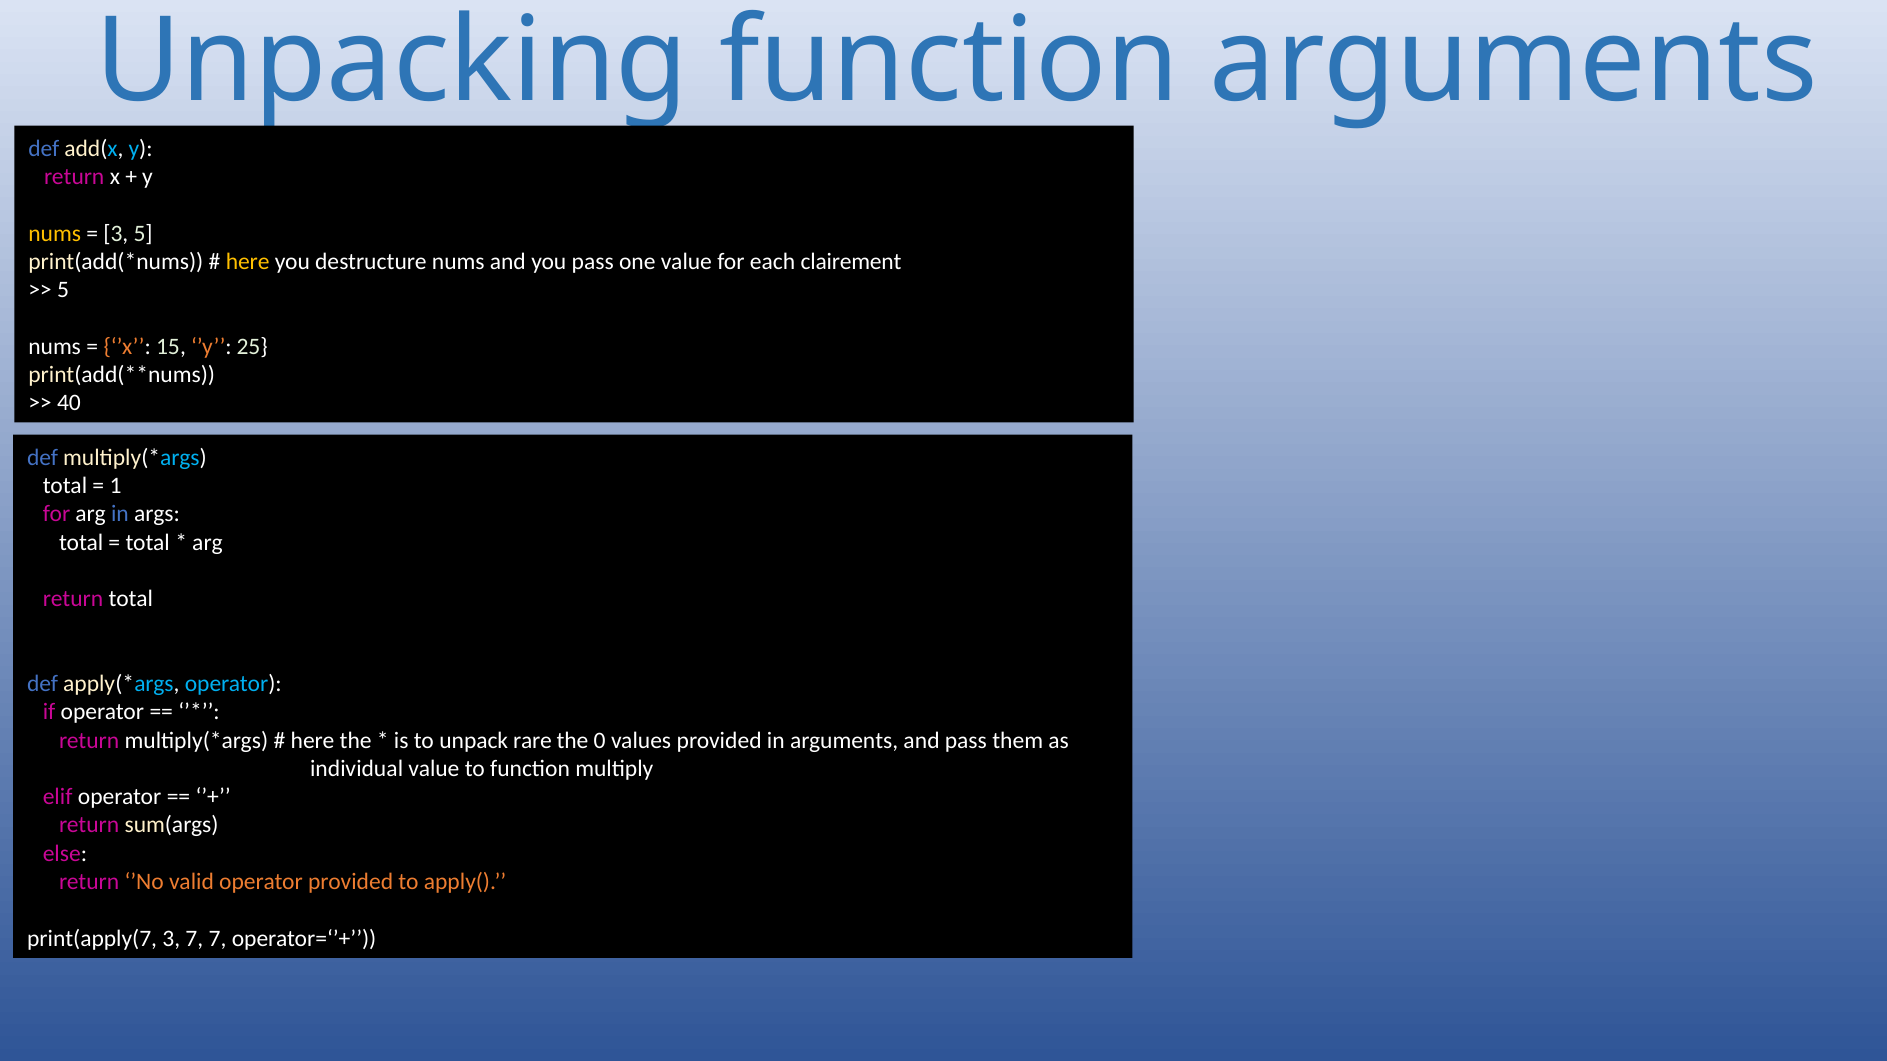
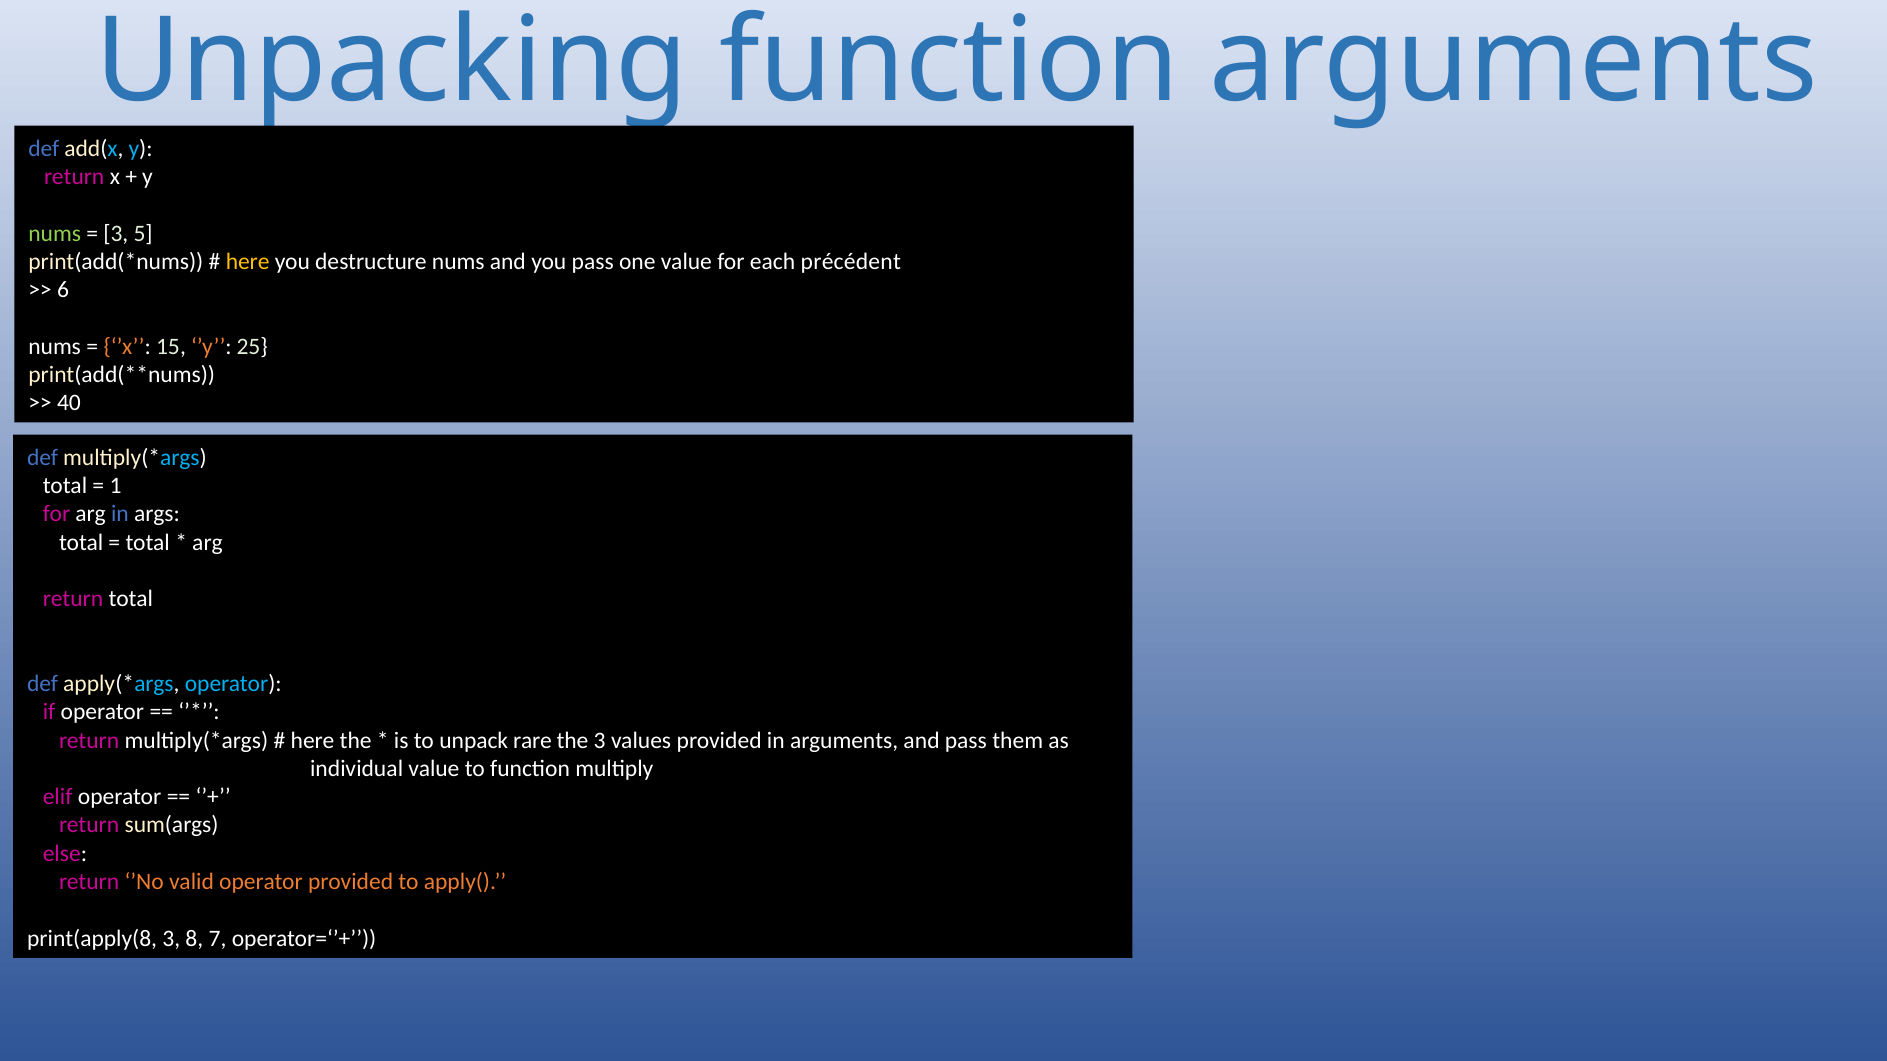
nums colour: yellow -> light green (55, 233)
clairement: clairement -> précédent (851, 262)
5: 5 -> 6 (63, 290)
the 0: 0 -> 3 (600, 741)
print(apply(7: print(apply(7 -> print(apply(8 (92, 939)
3 7: 7 -> 8 (194, 939)
